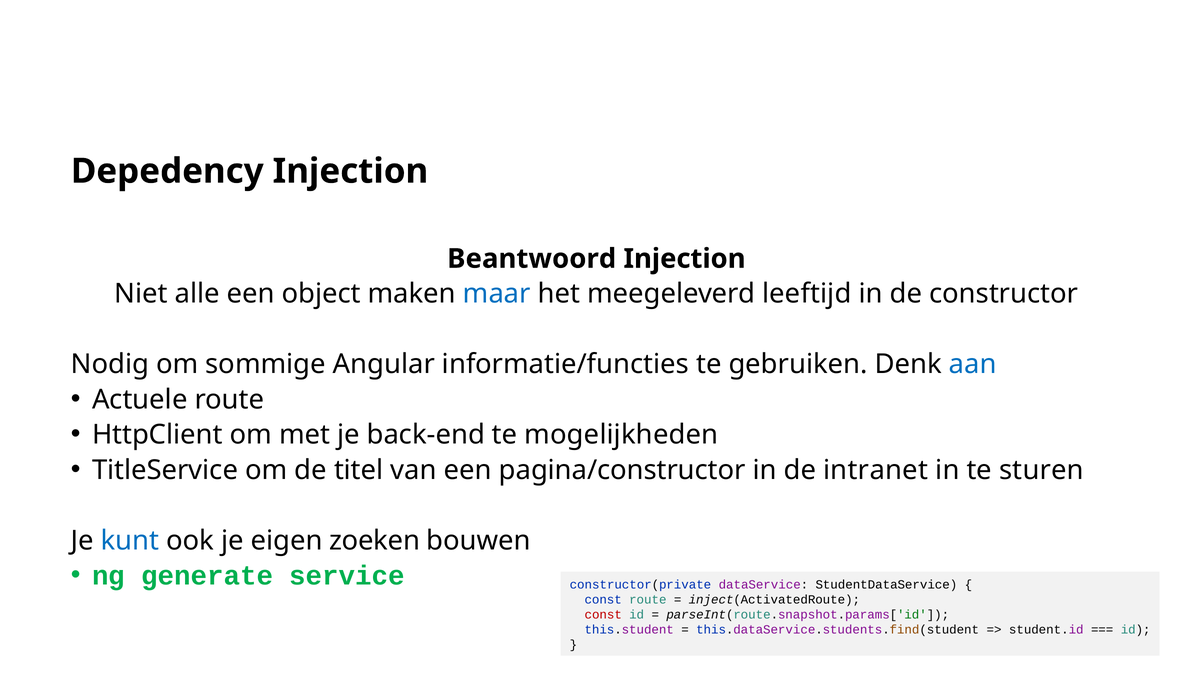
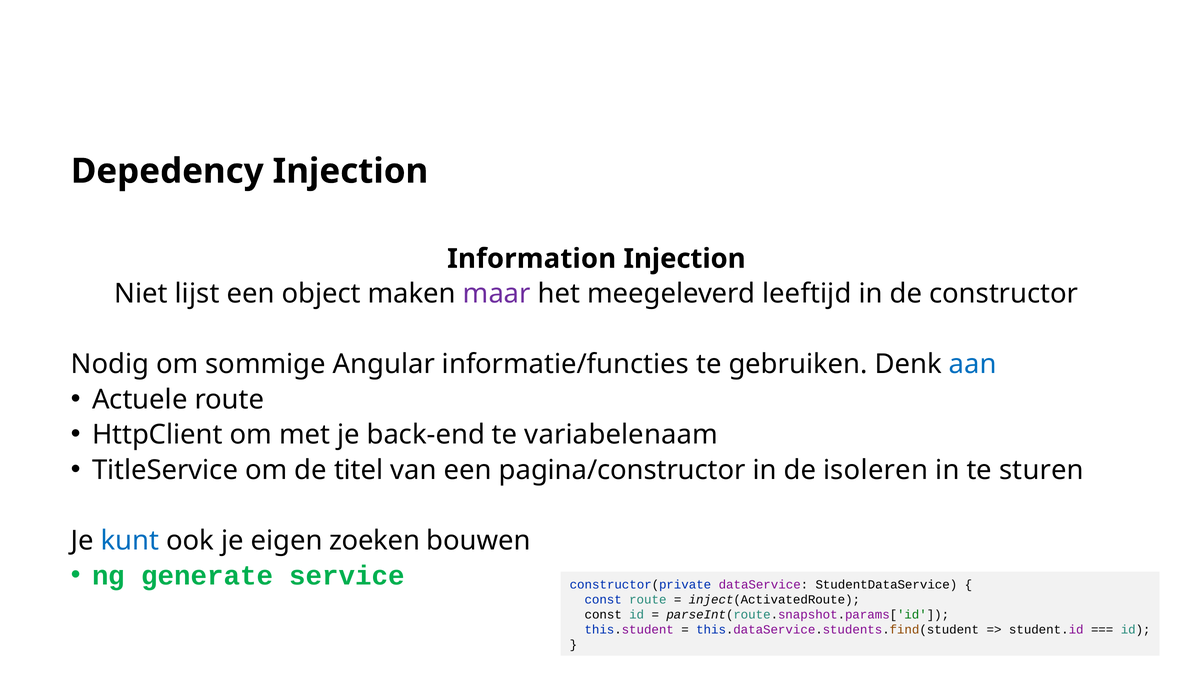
Beantwoord: Beantwoord -> Information (532, 259)
alle: alle -> lijst (197, 294)
maar colour: blue -> purple (497, 294)
mogelijkheden: mogelijkheden -> variabelenaam (621, 435)
intranet: intranet -> isoleren (876, 470)
const colour: red -> black (603, 615)
